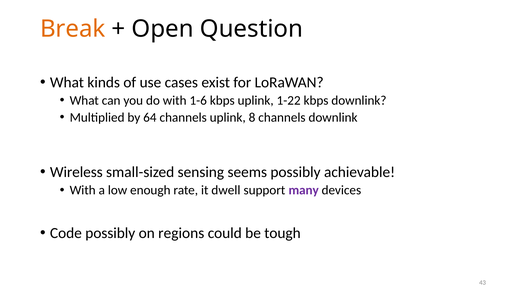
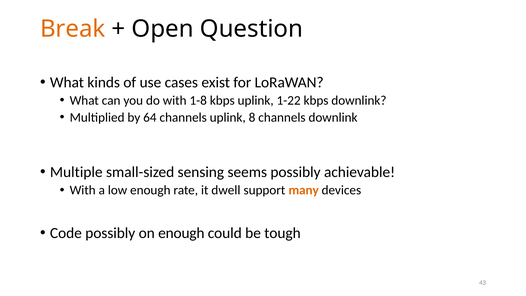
1-6: 1-6 -> 1-8 (198, 100)
Wireless: Wireless -> Multiple (76, 172)
many colour: purple -> orange (304, 190)
on regions: regions -> enough (181, 233)
